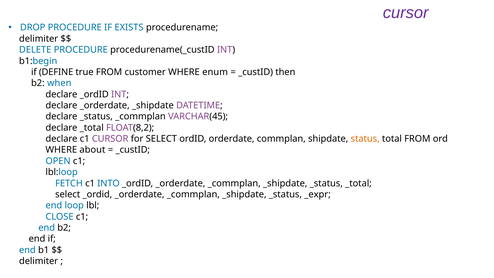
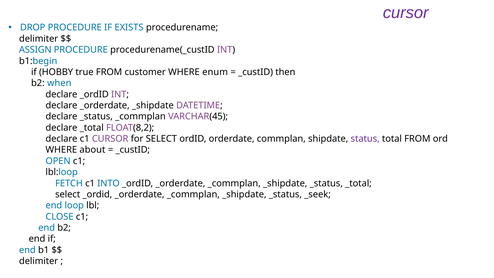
DELETE: DELETE -> ASSIGN (35, 50)
DEFINE: DEFINE -> HOBBY (56, 72)
status colour: orange -> purple (365, 139)
_expr: _expr -> _seek (318, 194)
